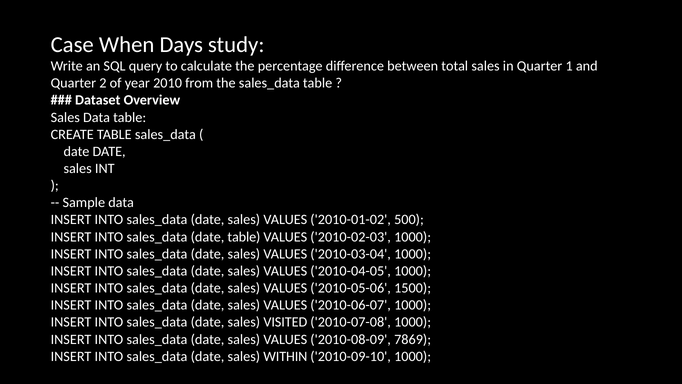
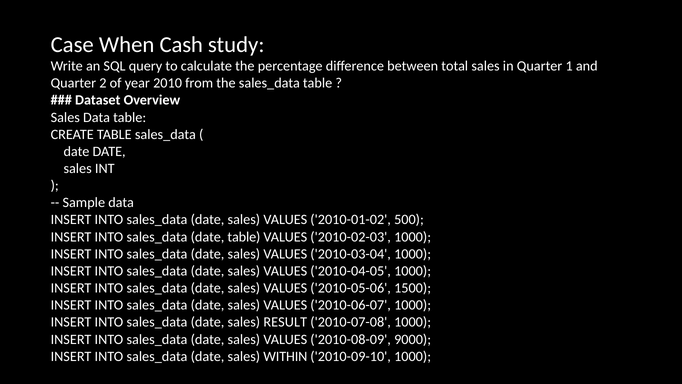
Days: Days -> Cash (181, 44)
VISITED: VISITED -> RESULT (285, 322)
7869: 7869 -> 9000 (413, 339)
